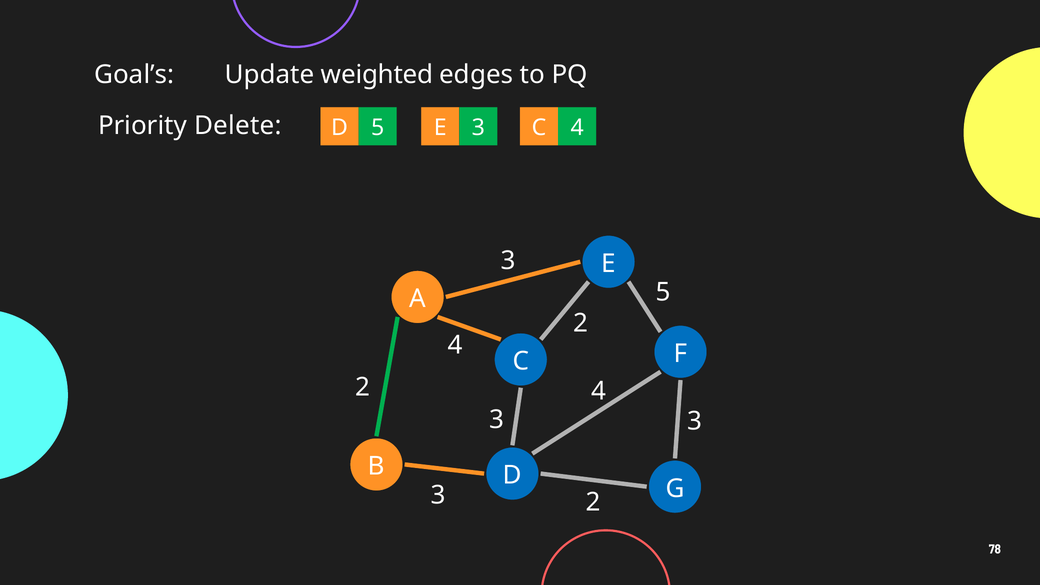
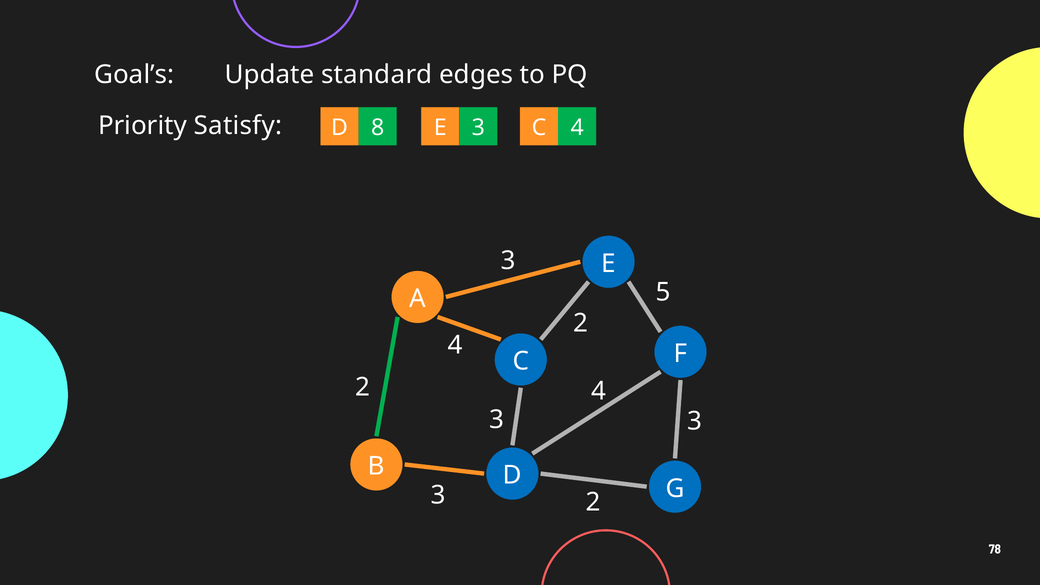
weighted: weighted -> standard (377, 75)
Delete: Delete -> Satisfy (238, 126)
D 5: 5 -> 8 (378, 128)
